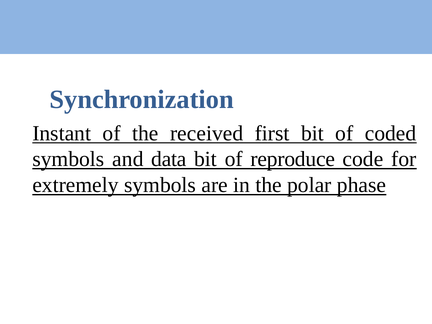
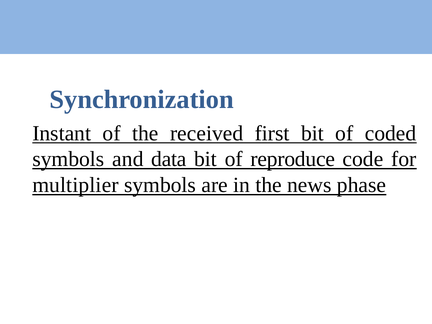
extremely: extremely -> multiplier (75, 185)
polar: polar -> news (309, 185)
